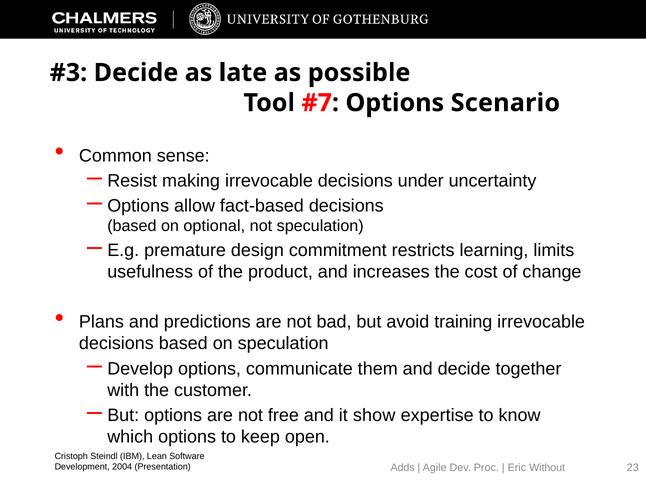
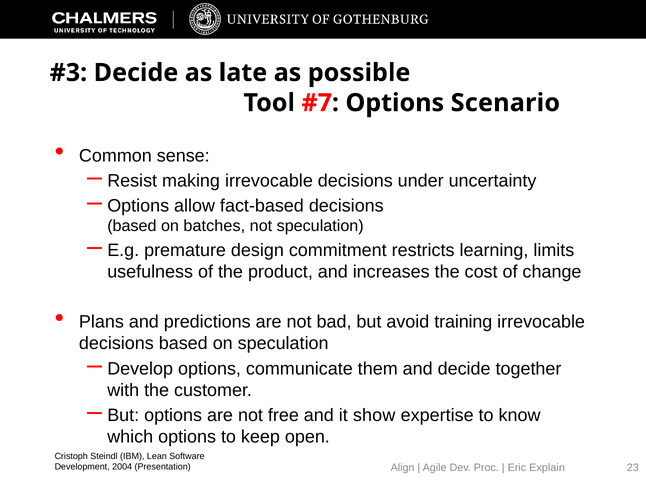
optional: optional -> batches (214, 226)
Adds: Adds -> Align (403, 468)
Without: Without -> Explain (547, 468)
